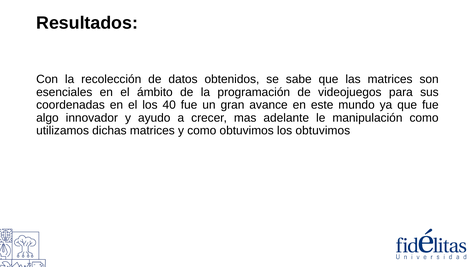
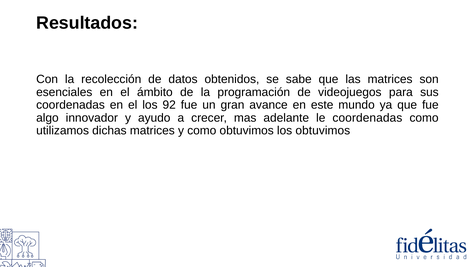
40: 40 -> 92 (169, 105)
le manipulación: manipulación -> coordenadas (367, 118)
